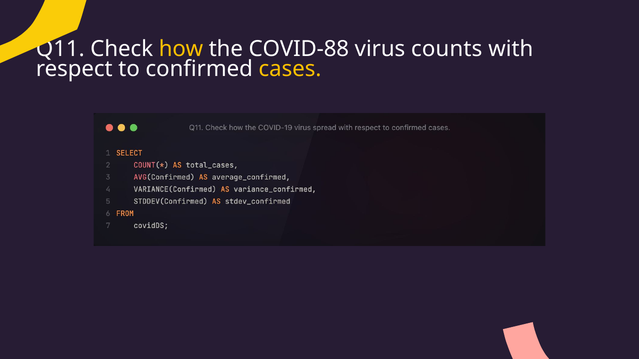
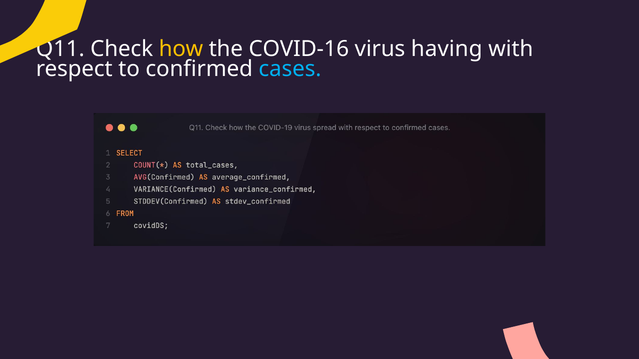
COVID-88: COVID-88 -> COVID-16 (299, 49)
counts: counts -> having (447, 49)
cases colour: yellow -> light blue (290, 69)
